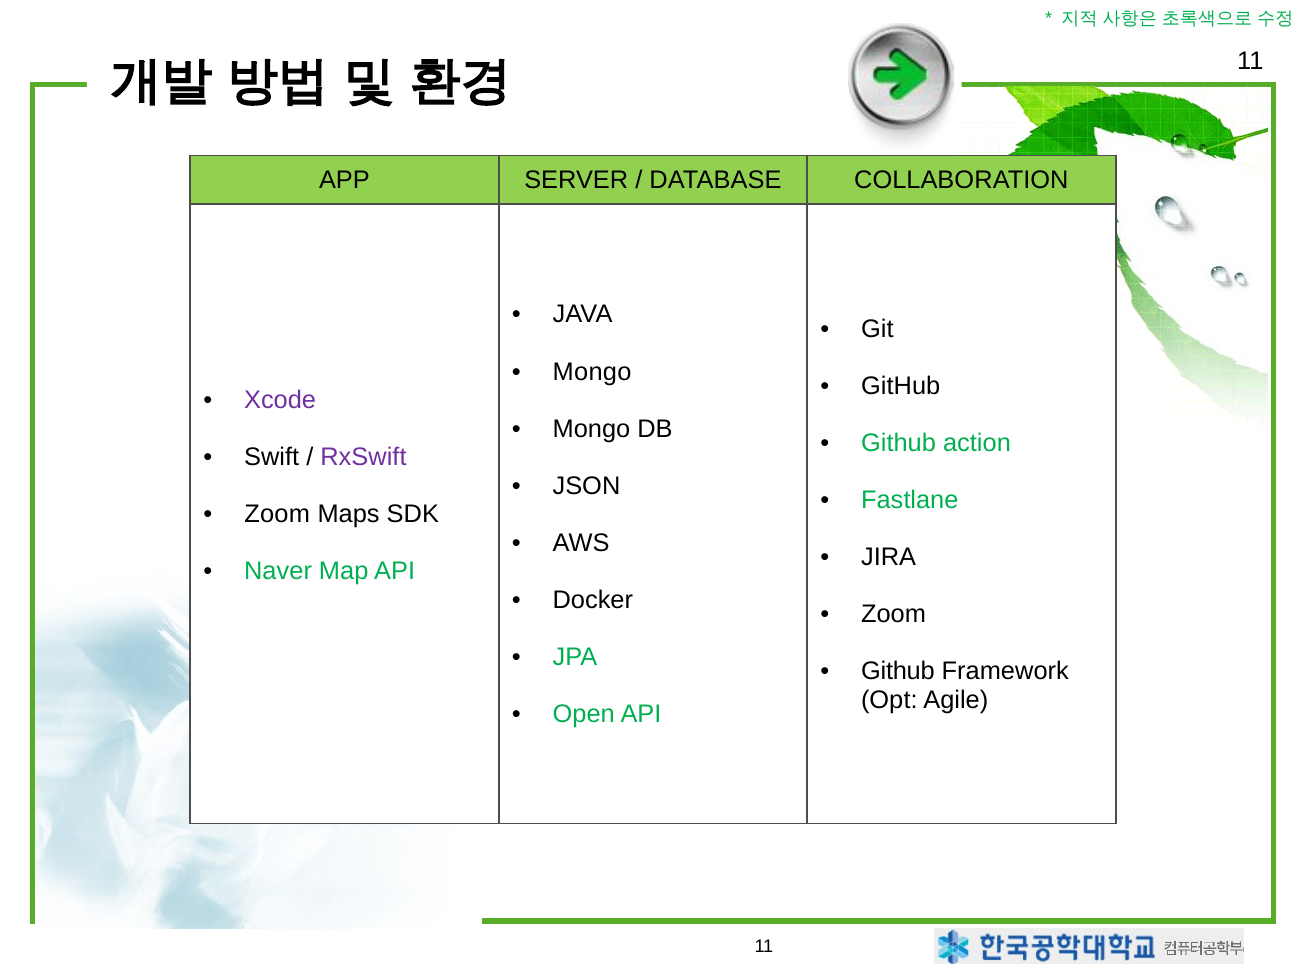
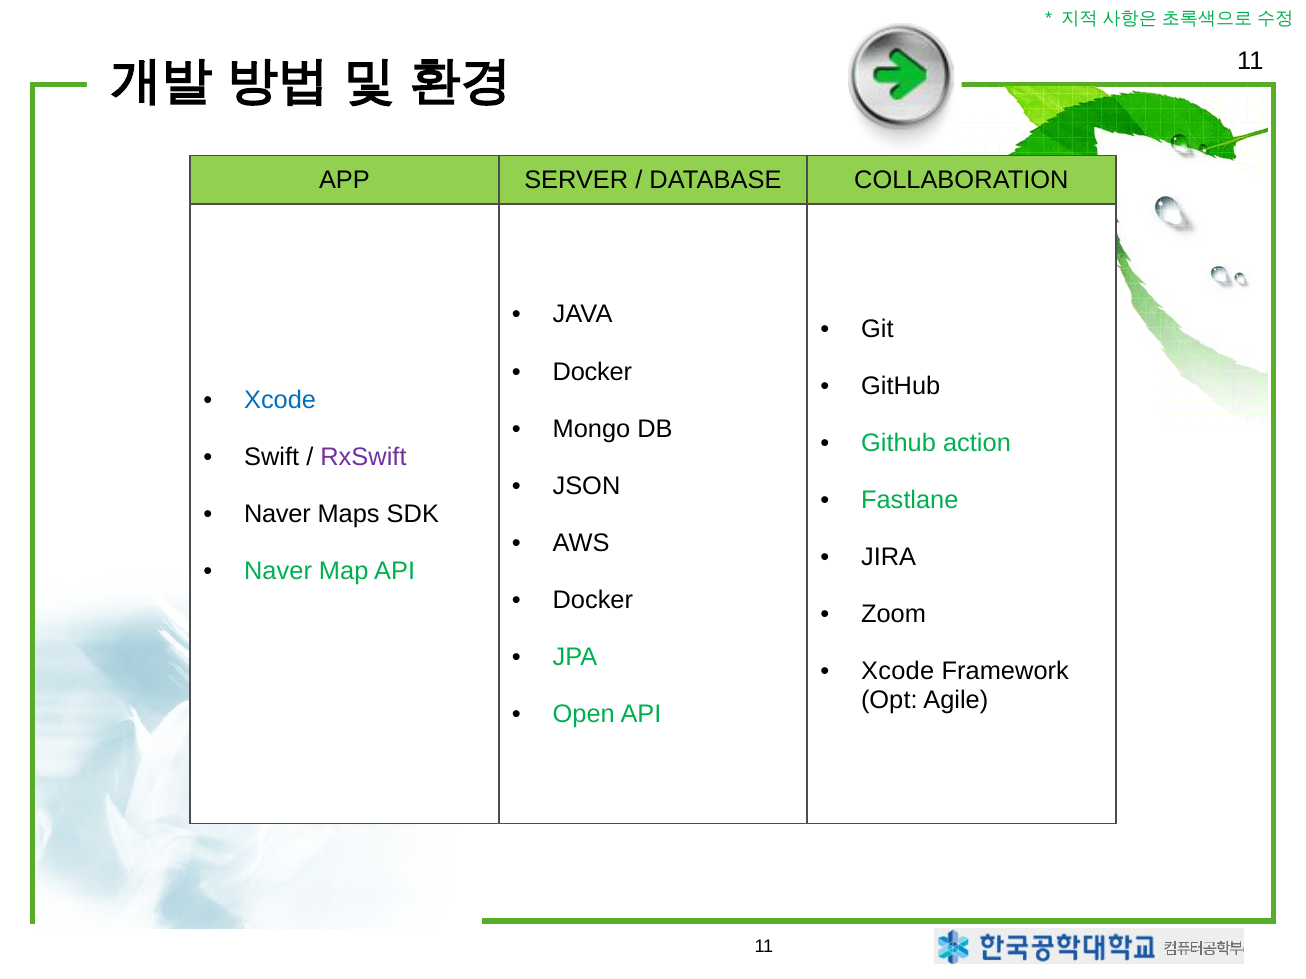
Mongo: Mongo -> Docker (592, 372)
Xcode colour: purple -> blue (280, 400)
Zoom: Zoom -> Naver (277, 515)
Github: Github -> Xcode (898, 671)
